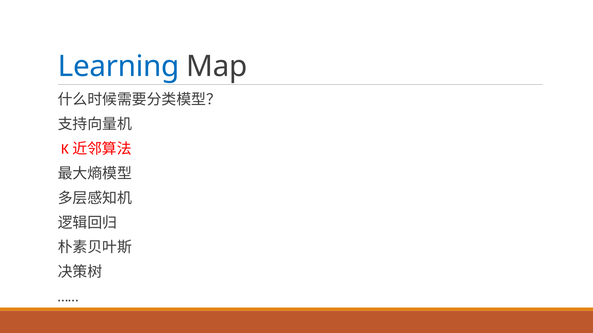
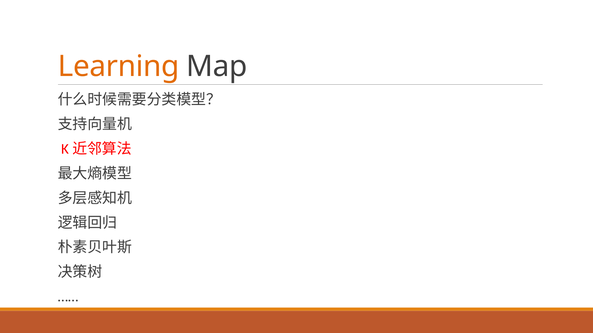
Learning colour: blue -> orange (119, 66)
